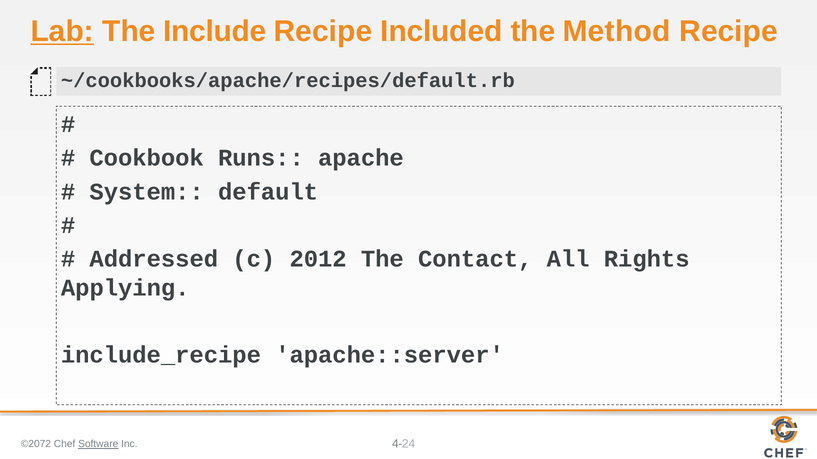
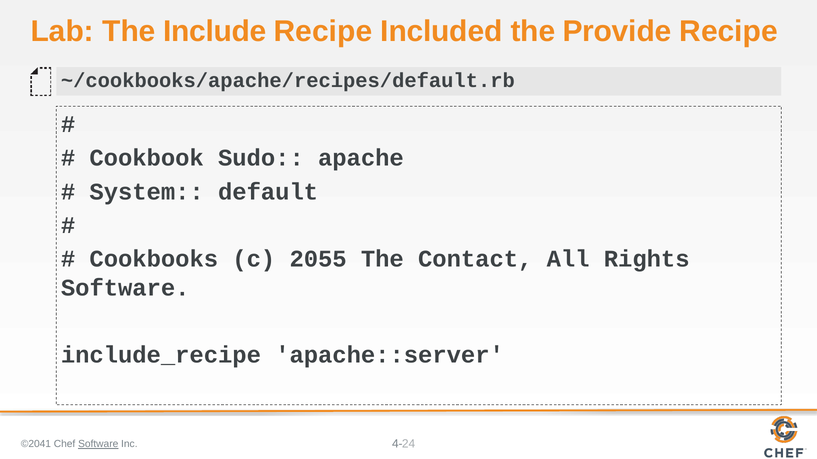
Lab underline: present -> none (62, 31)
Method: Method -> Provide (617, 31)
Runs: Runs -> Sudo (261, 158)
Addressed: Addressed -> Cookbooks (154, 259)
2012: 2012 -> 2055 (318, 259)
Applying: Applying -> Software (125, 288)
©2072: ©2072 -> ©2041 (36, 445)
